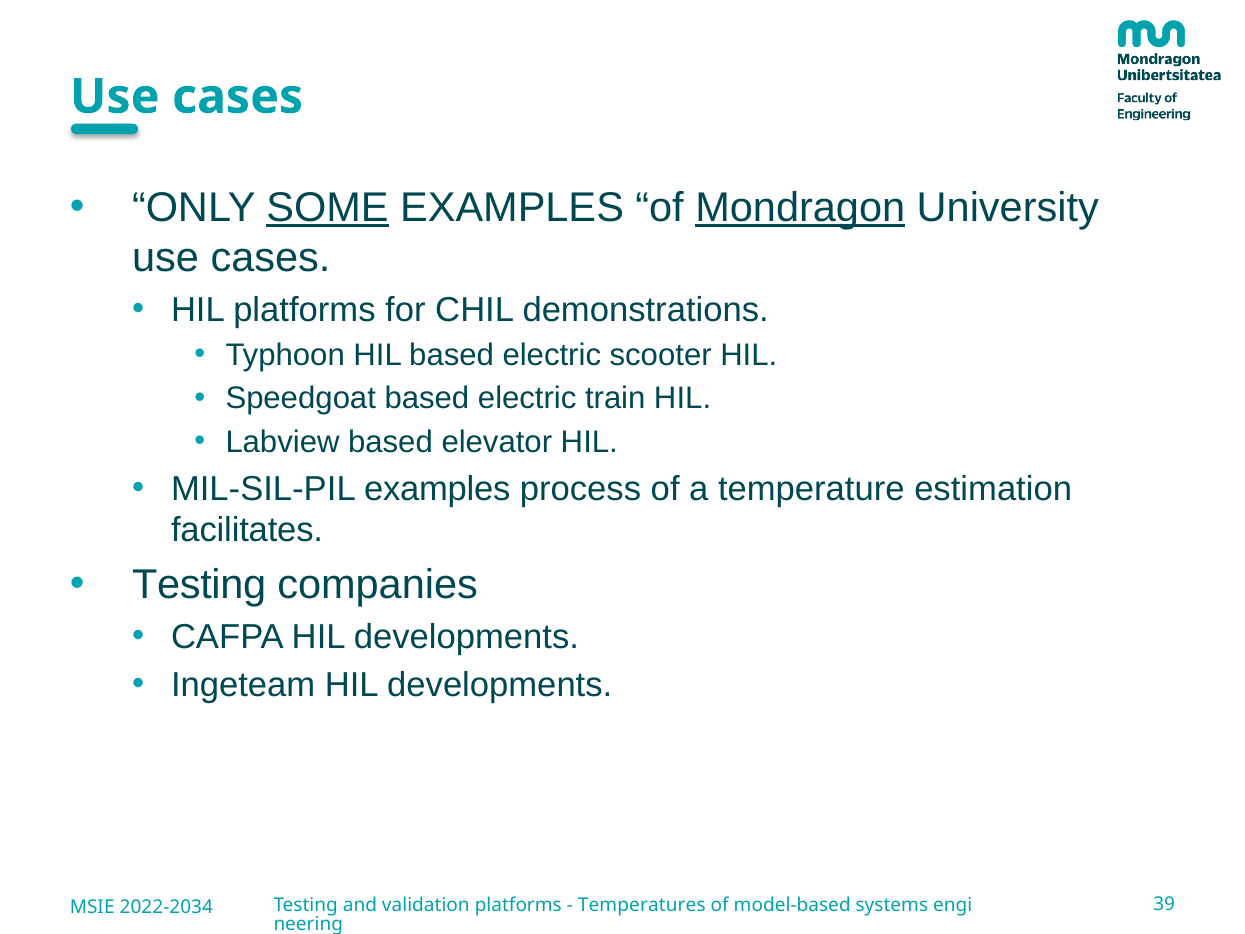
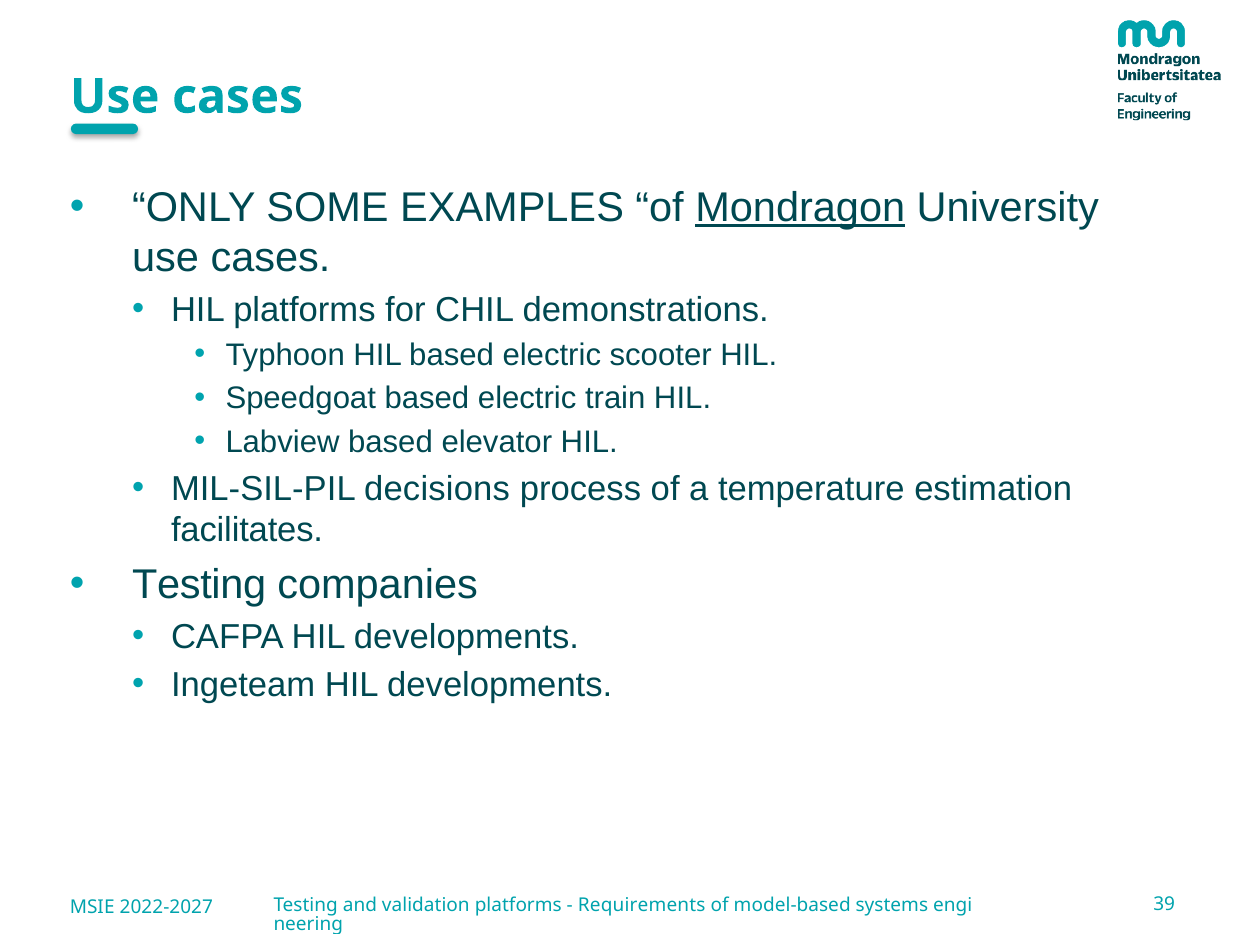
SOME underline: present -> none (328, 208)
MIL-SIL-PIL examples: examples -> decisions (437, 489)
Temperatures: Temperatures -> Requirements (642, 905)
2022-2034: 2022-2034 -> 2022-2027 (166, 907)
